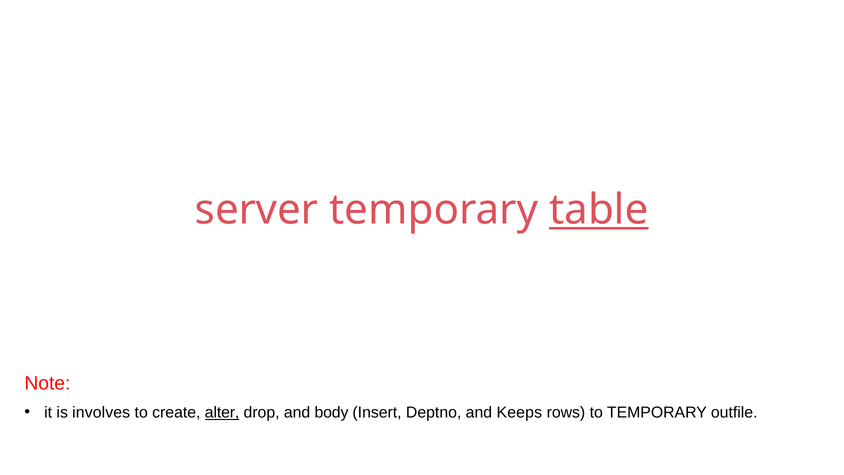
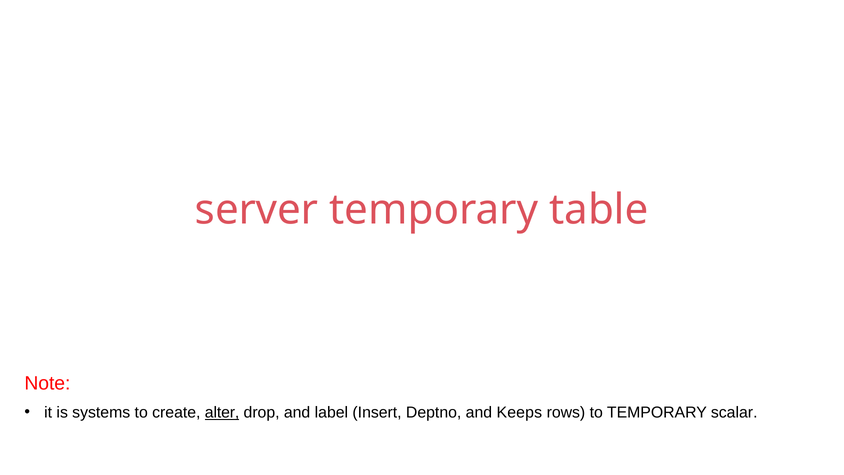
table underline: present -> none (599, 210)
involves: involves -> systems (101, 412)
body: body -> label (331, 412)
outfile: outfile -> scalar (734, 412)
